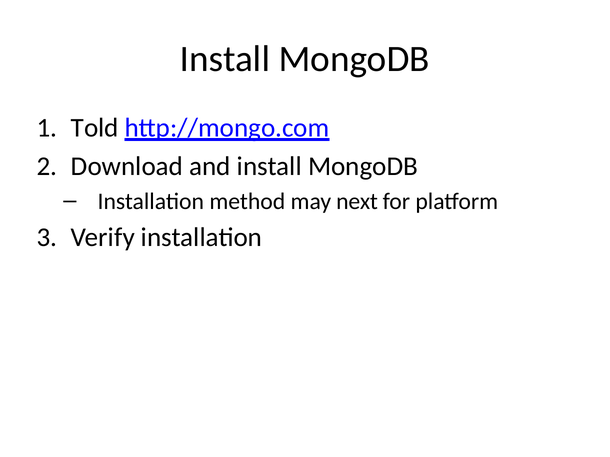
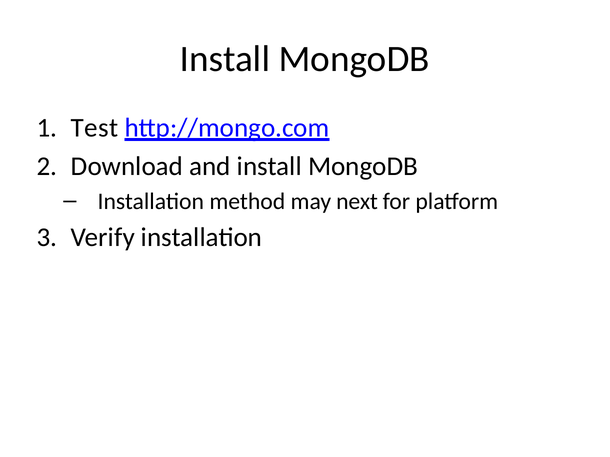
Told: Told -> Test (95, 128)
